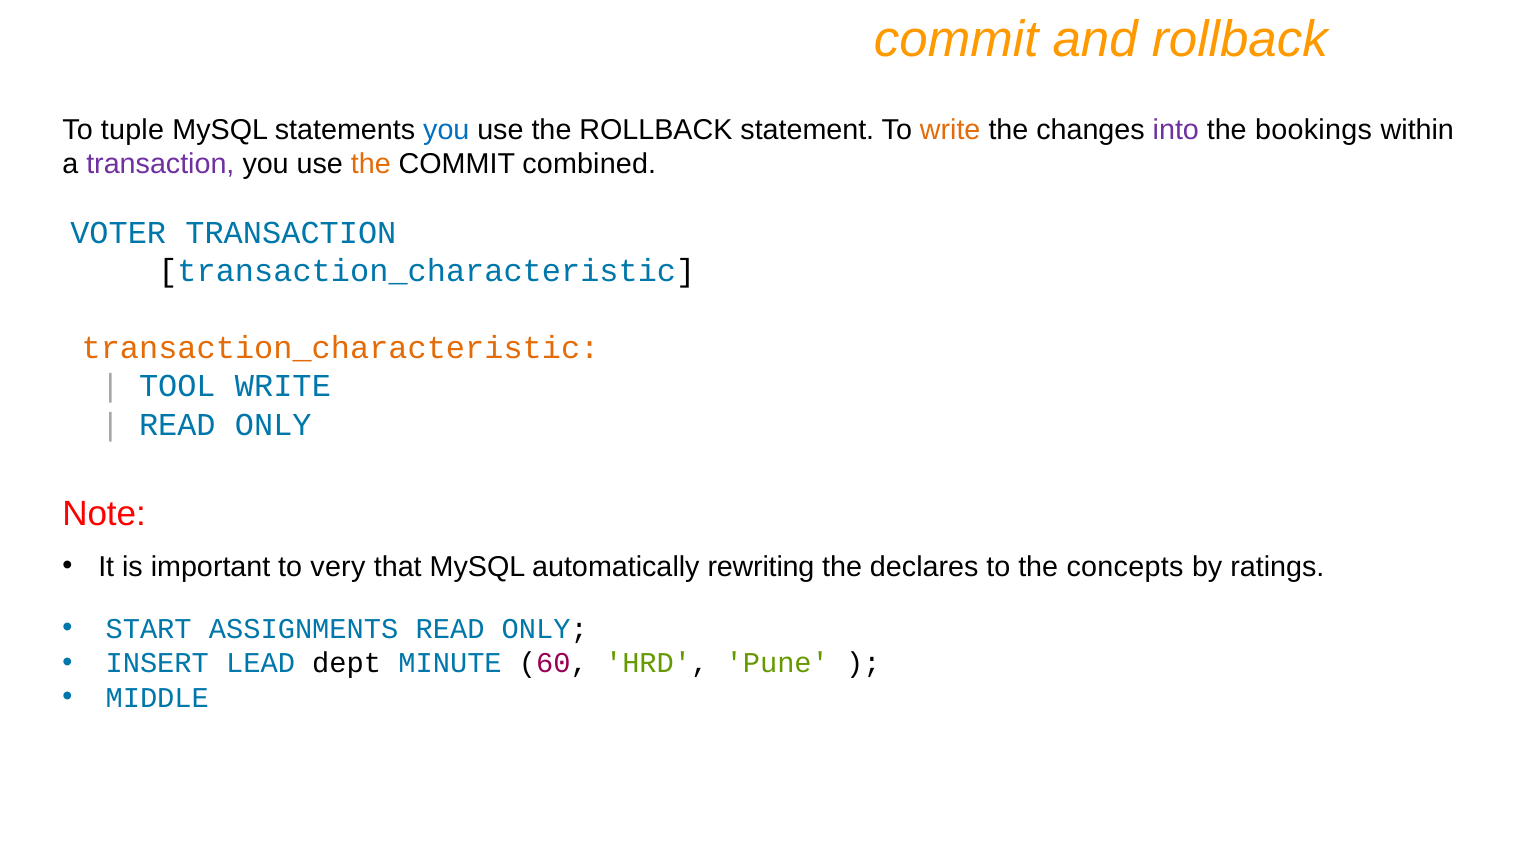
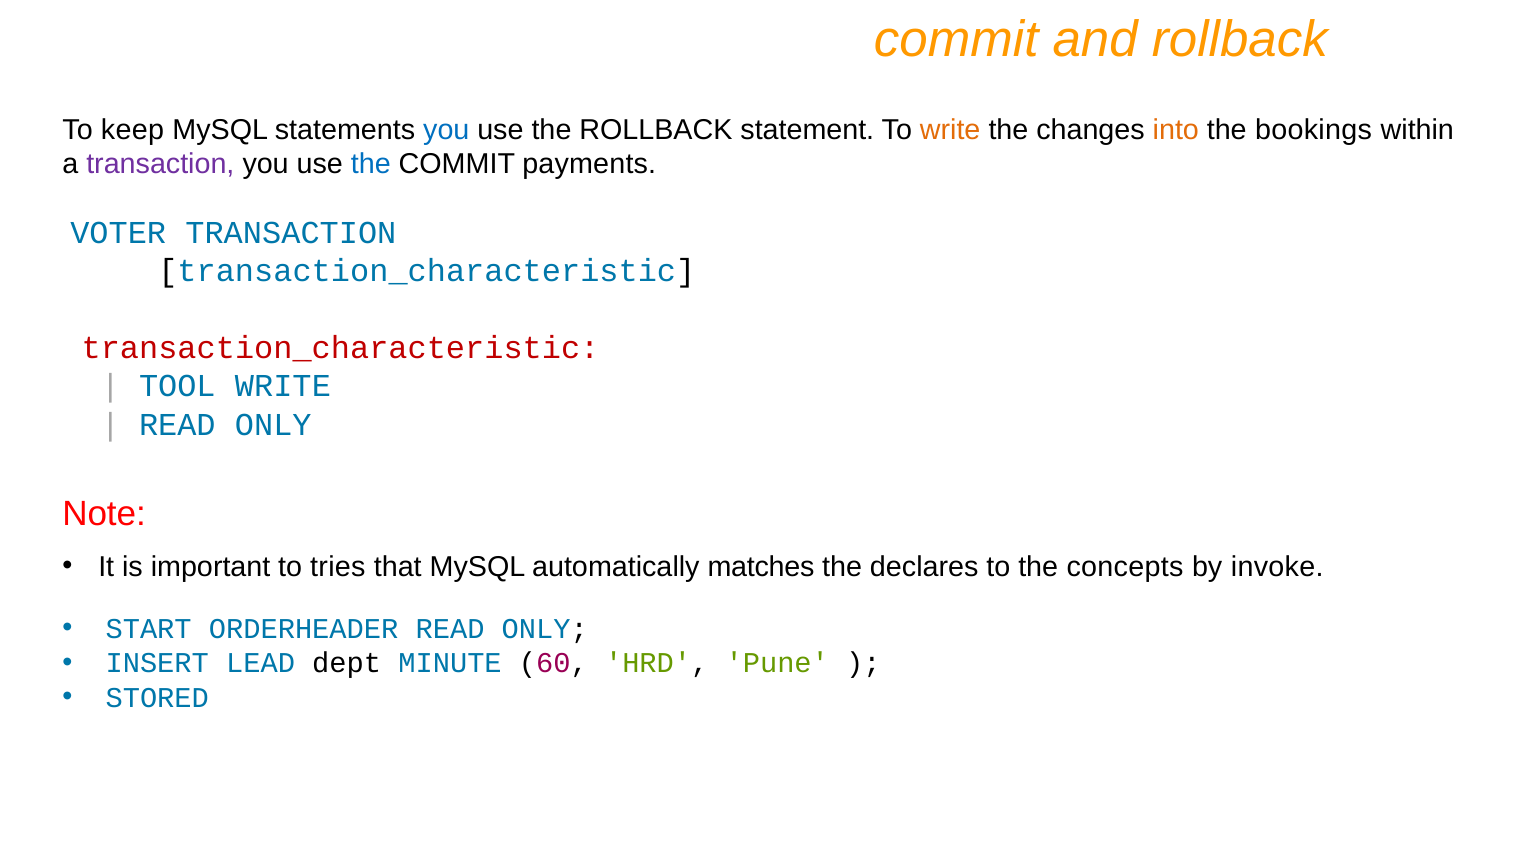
tuple: tuple -> keep (132, 130)
into colour: purple -> orange (1176, 130)
the colour: orange -> blue (371, 165)
combined: combined -> payments (589, 165)
transaction_characteristic colour: orange -> red (340, 348)
very: very -> tries (338, 567)
rewriting: rewriting -> matches (761, 567)
ratings: ratings -> invoke (1277, 567)
ASSIGNMENTS: ASSIGNMENTS -> ORDERHEADER (304, 629)
MIDDLE: MIDDLE -> STORED (157, 698)
